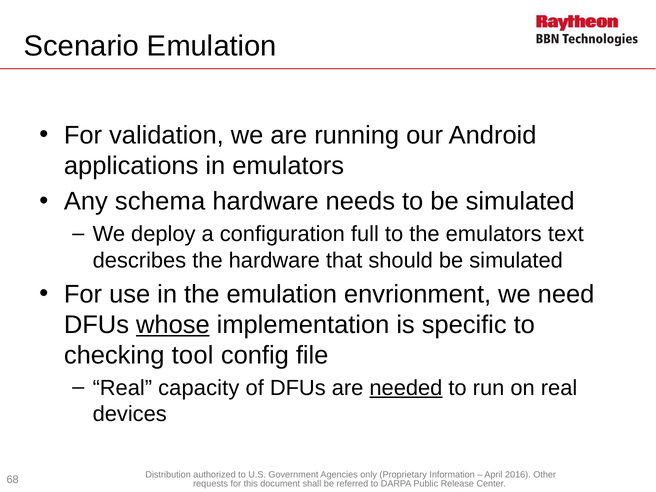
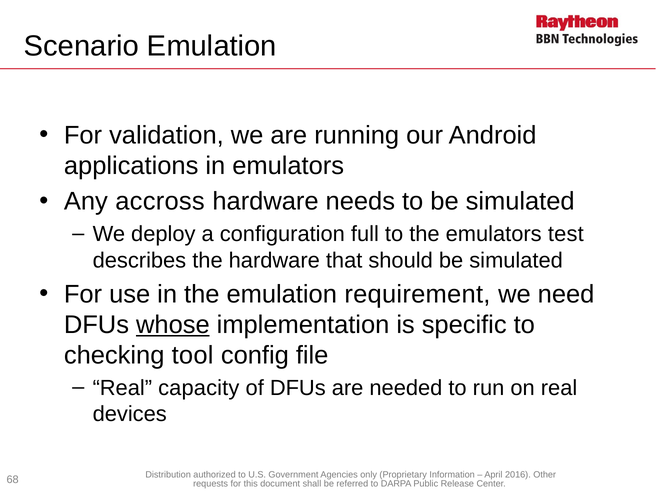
schema: schema -> accross (160, 202)
text: text -> test (566, 234)
envrionment: envrionment -> requirement (417, 294)
needed underline: present -> none (406, 388)
